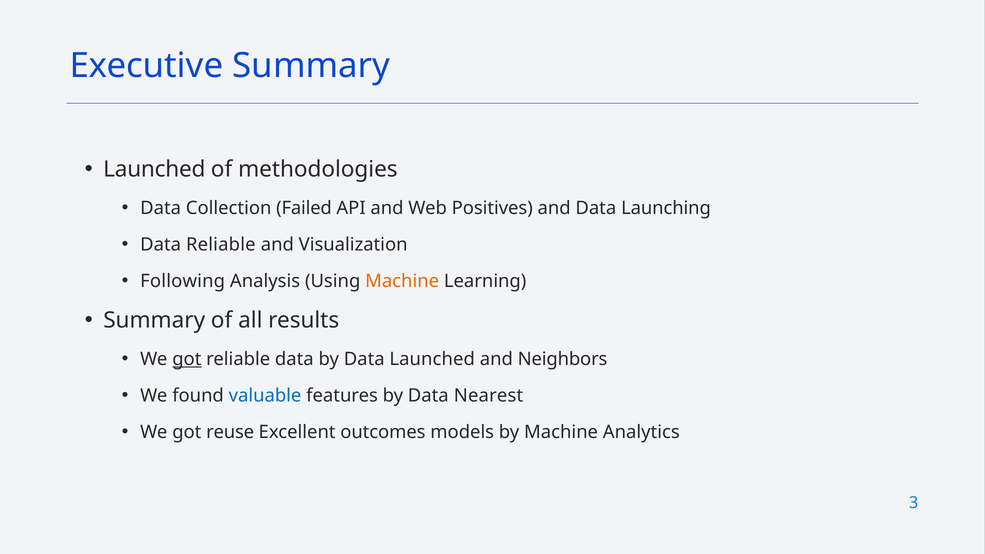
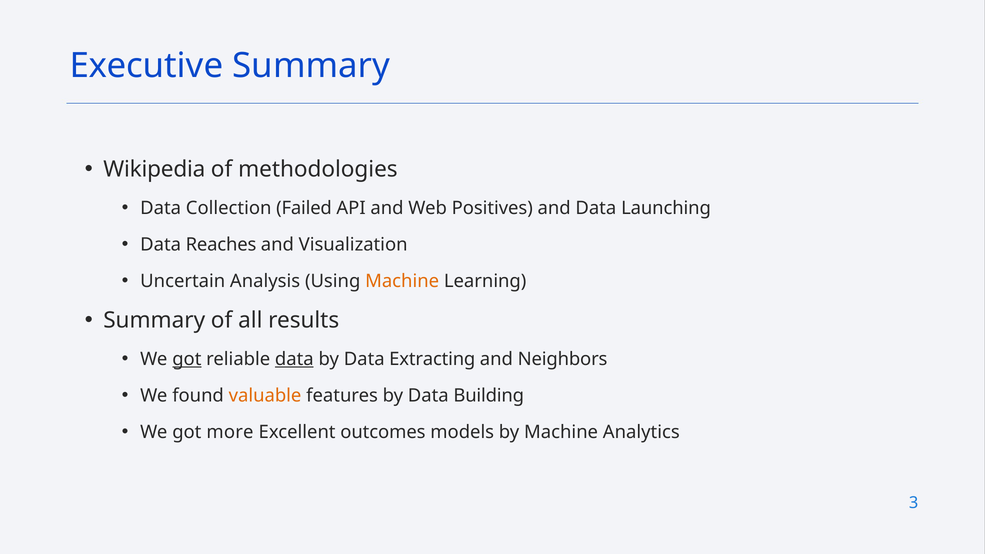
Launched: Launched -> Wikipedia (154, 170)
Data Reliable: Reliable -> Reaches (221, 245)
Following: Following -> Uncertain (183, 281)
data underline: none -> present (294, 359)
Data Launched: Launched -> Extracting (432, 359)
valuable colour: blue -> orange (265, 396)
Nearest: Nearest -> Building (489, 396)
reuse: reuse -> more (230, 432)
